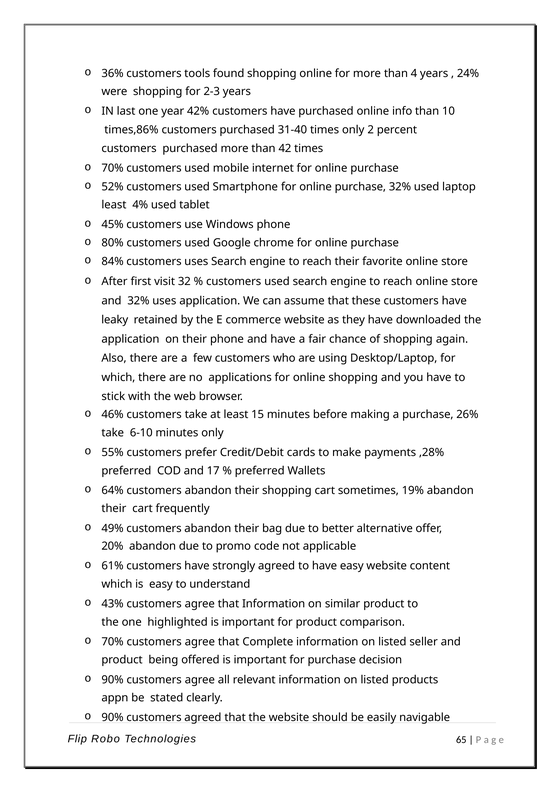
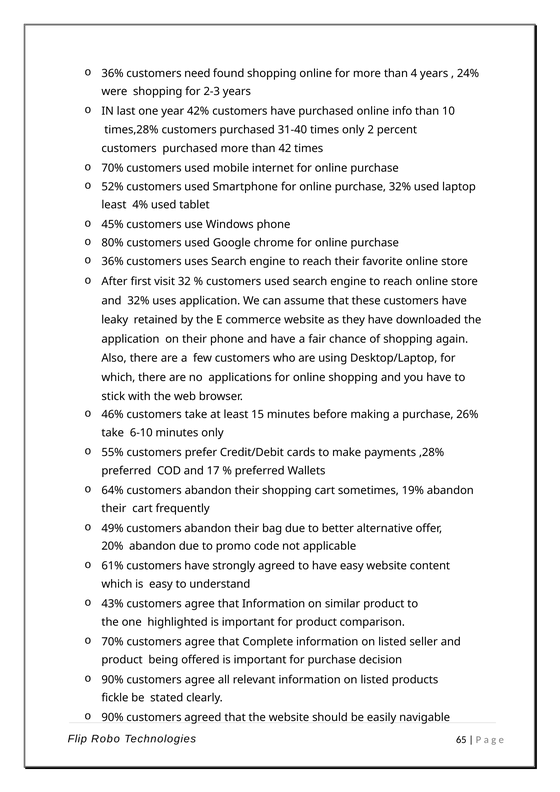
tools: tools -> need (197, 73)
times,86%: times,86% -> times,28% (131, 130)
84%: 84% -> 36% (113, 261)
appn: appn -> fickle (115, 697)
